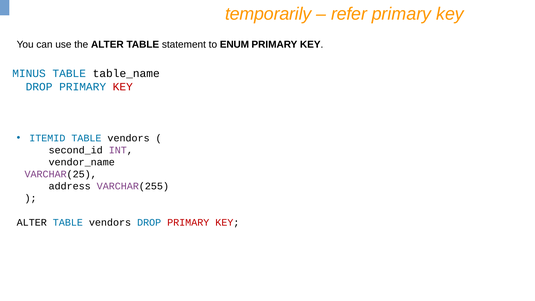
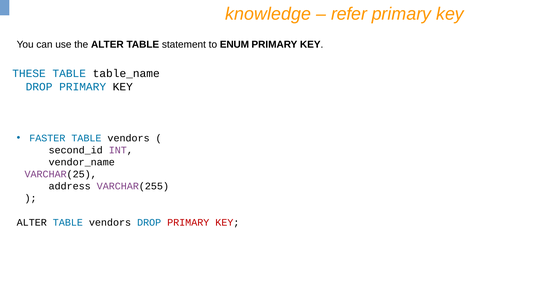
temporarily: temporarily -> knowledge (268, 14)
MINUS: MINUS -> THESE (29, 73)
KEY colour: red -> black (123, 87)
ITEMID: ITEMID -> FASTER (47, 138)
